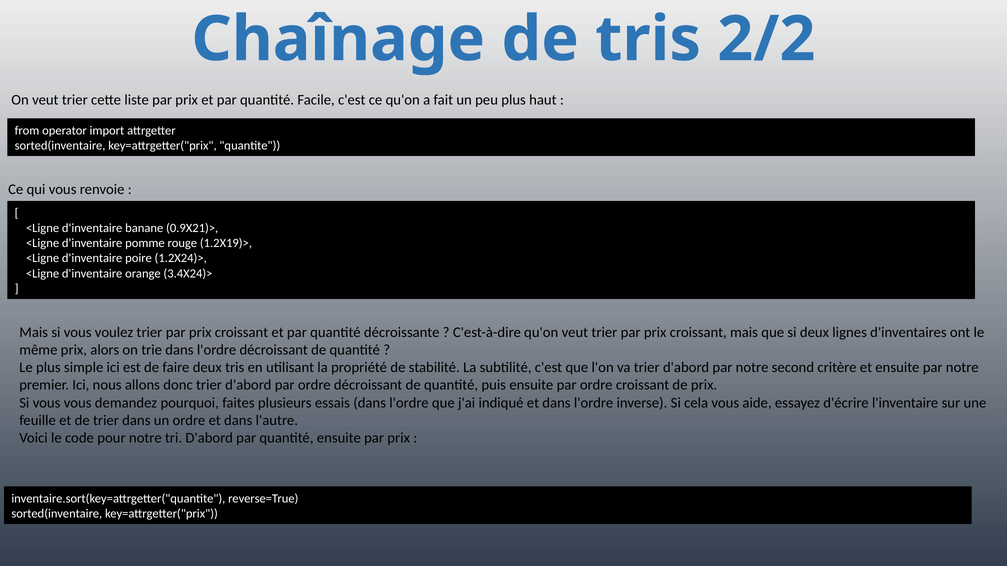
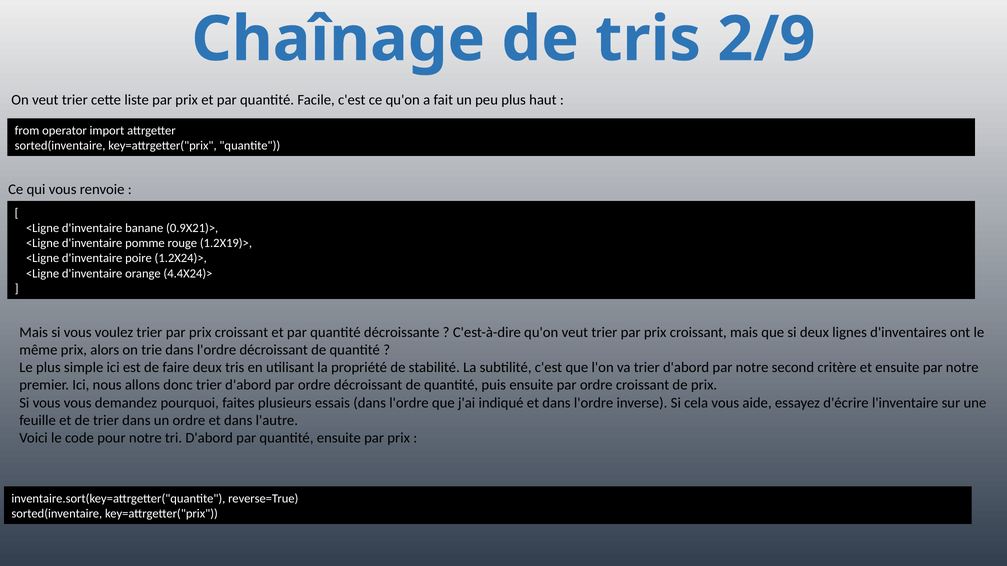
2/2: 2/2 -> 2/9 (766, 39)
3.4X24)>: 3.4X24)> -> 4.4X24)> (188, 274)
